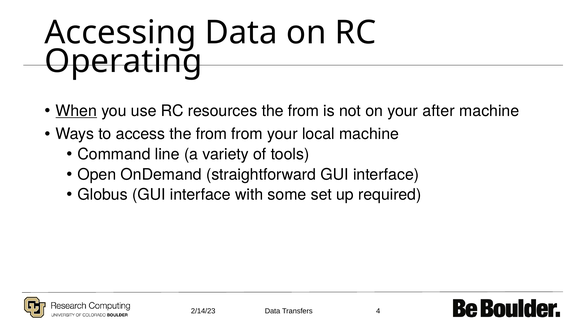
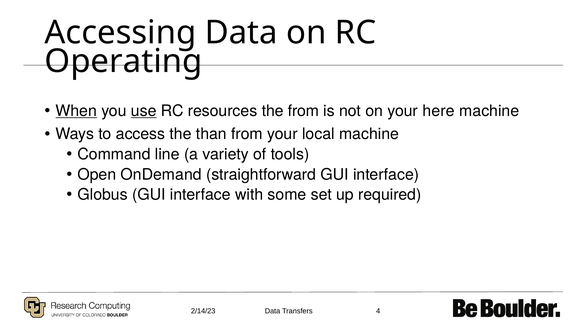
use underline: none -> present (144, 111)
after: after -> here (439, 111)
access the from: from -> than (211, 134)
